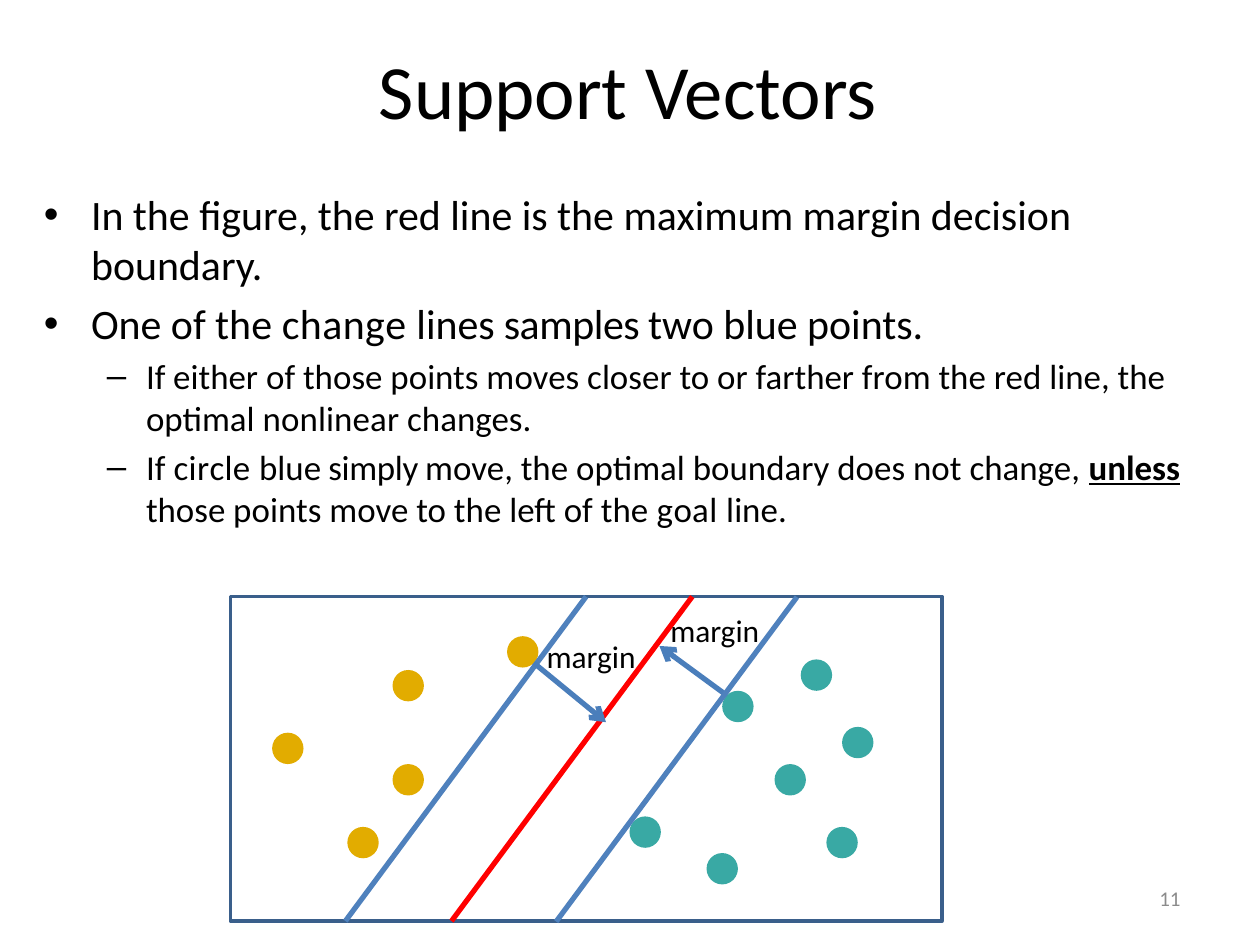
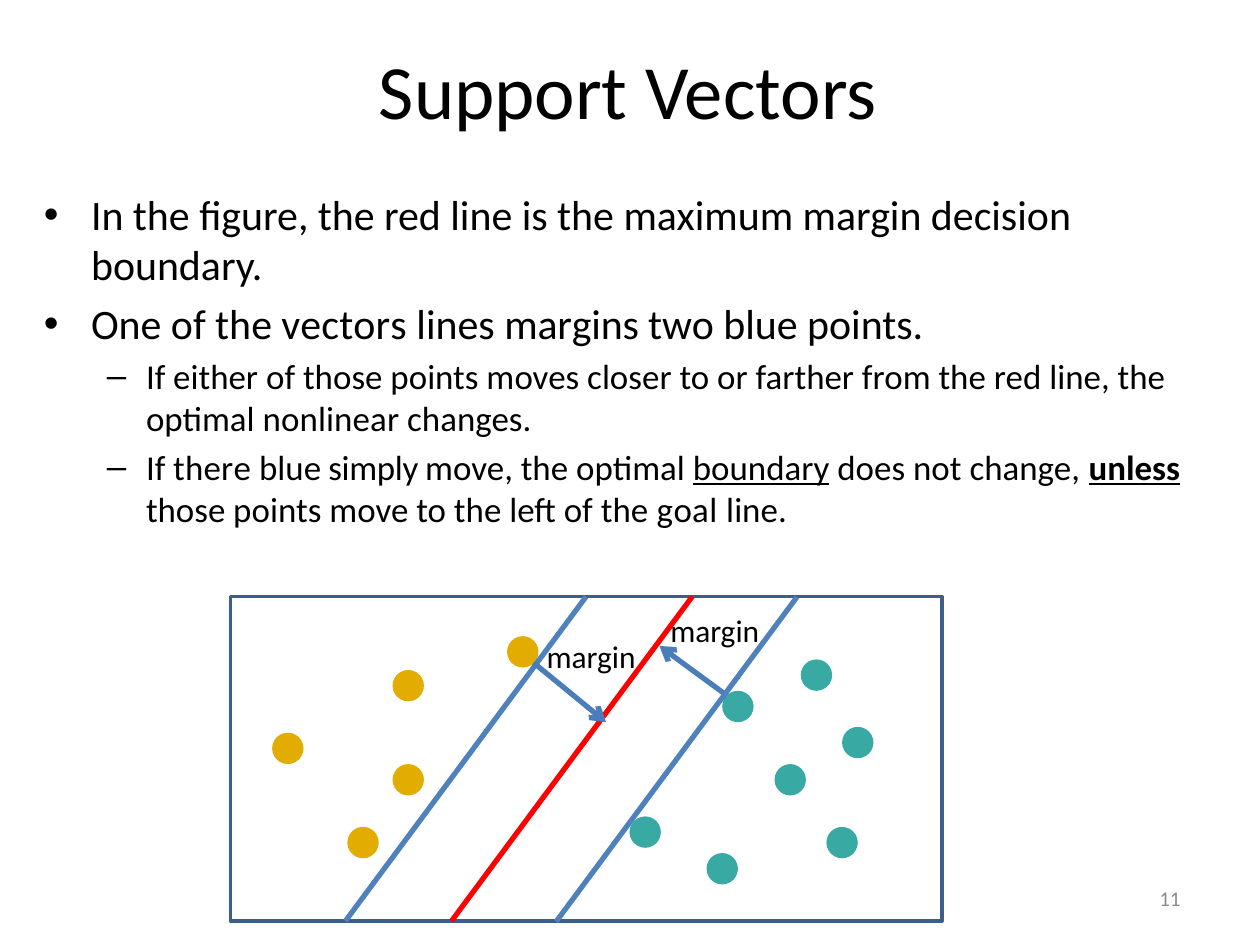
the change: change -> vectors (344, 326)
samples: samples -> margins (572, 326)
circle: circle -> there (212, 469)
boundary underline: none -> present (761, 469)
